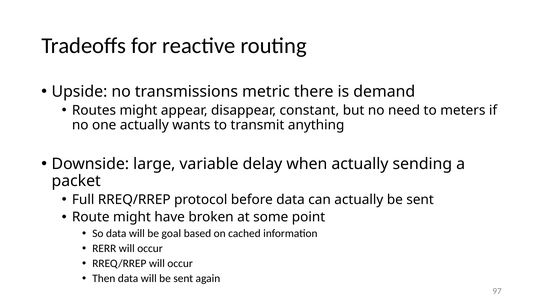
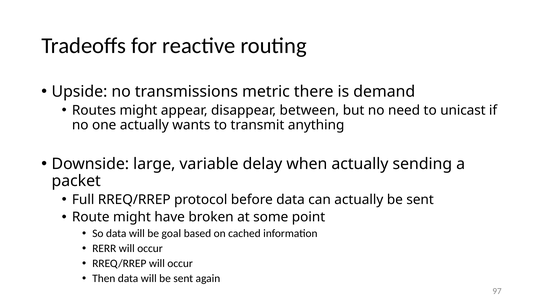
constant: constant -> between (309, 111)
meters: meters -> unicast (463, 111)
